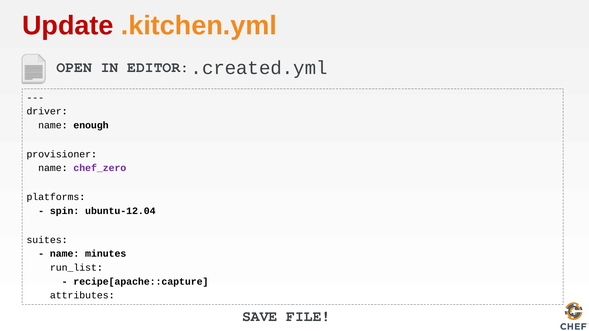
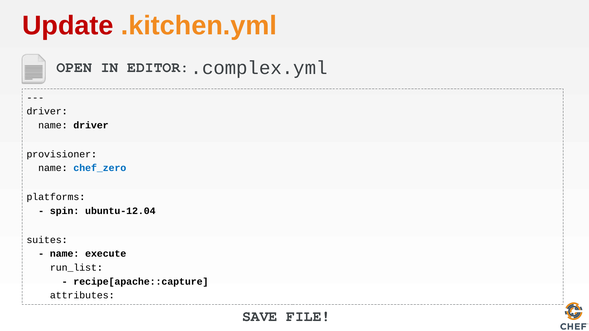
.created.yml: .created.yml -> .complex.yml (259, 68)
name enough: enough -> driver (91, 125)
chef_zero colour: purple -> blue (100, 168)
minutes: minutes -> execute (106, 254)
